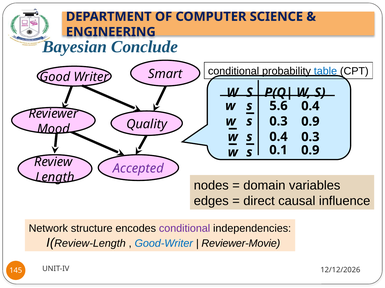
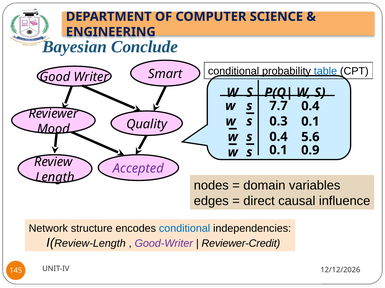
5.6: 5.6 -> 7.7 (279, 106)
0.3 0.9: 0.9 -> 0.1 (310, 122)
0.4 0.3: 0.3 -> 5.6 (310, 137)
conditional colour: purple -> blue (185, 229)
Good-Writer colour: blue -> purple (164, 244)
Reviewer-Movie: Reviewer-Movie -> Reviewer-Credit (241, 244)
